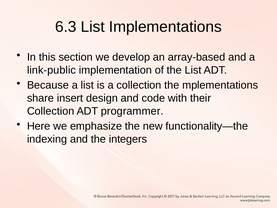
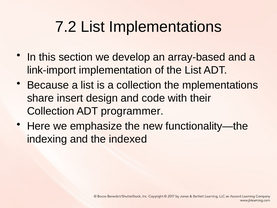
6.3: 6.3 -> 7.2 (66, 27)
link-public: link-public -> link-import (52, 70)
integers: integers -> indexed (128, 139)
